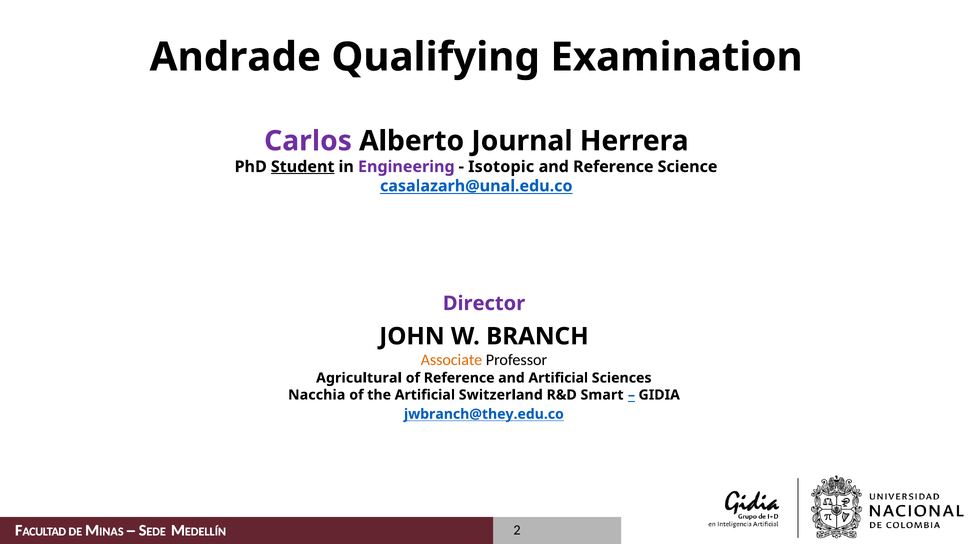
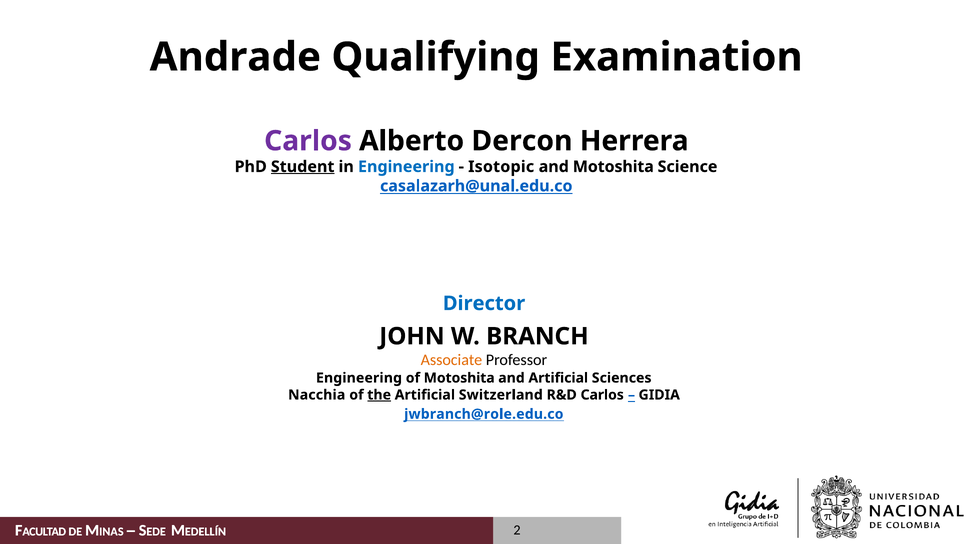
Journal: Journal -> Dercon (522, 141)
Engineering colour: purple -> blue (406, 167)
and Reference: Reference -> Motoshita (613, 167)
Director colour: purple -> blue (484, 304)
Agricultural: Agricultural -> Engineering (359, 378)
of Reference: Reference -> Motoshita (459, 378)
the underline: none -> present (379, 395)
R&D Smart: Smart -> Carlos (602, 395)
jwbranch@they.edu.co: jwbranch@they.edu.co -> jwbranch@role.edu.co (484, 414)
